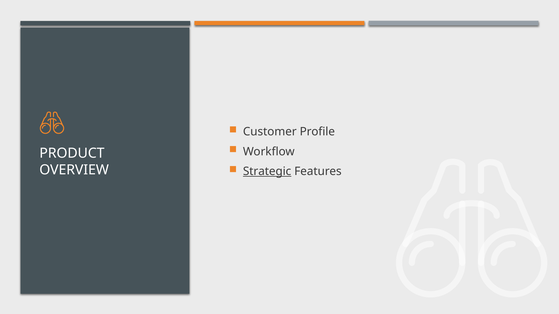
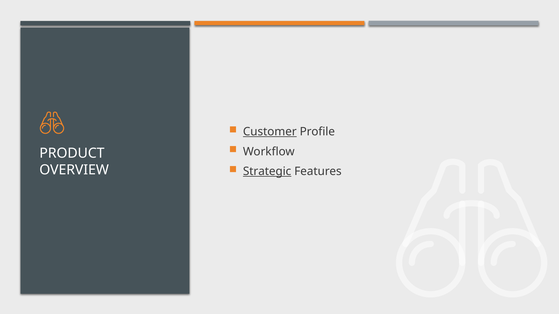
Customer underline: none -> present (270, 132)
